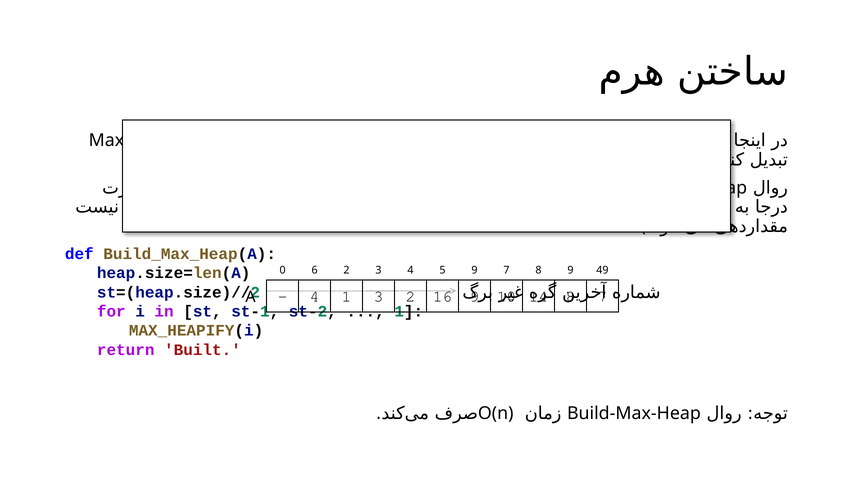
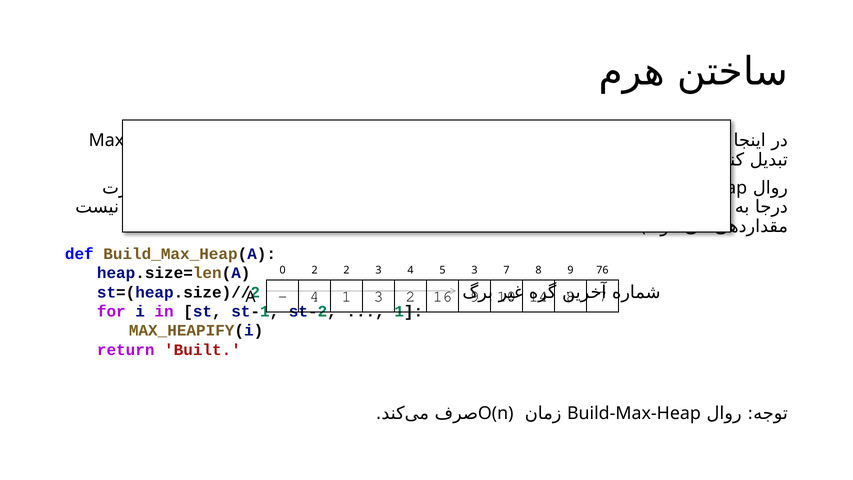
0 6: 6 -> 2 (315, 270)
5 9: 9 -> 3 (474, 270)
49: 49 -> 76 (602, 270)
